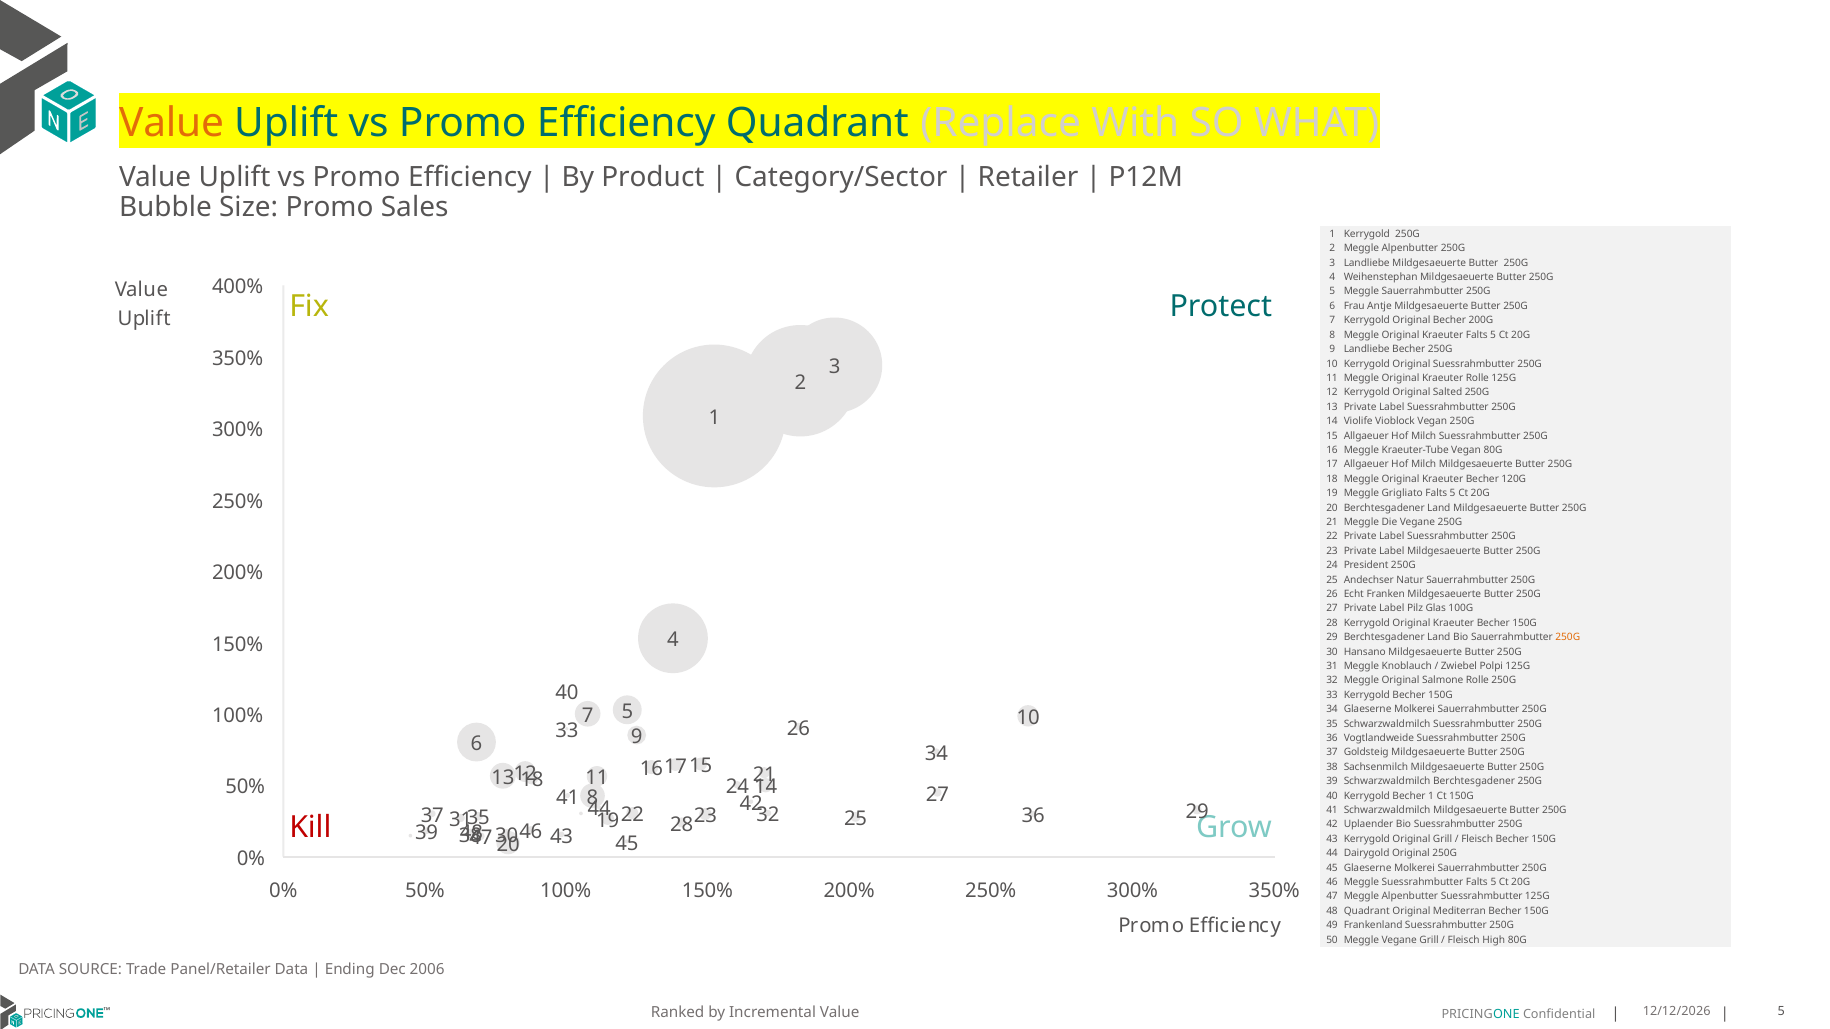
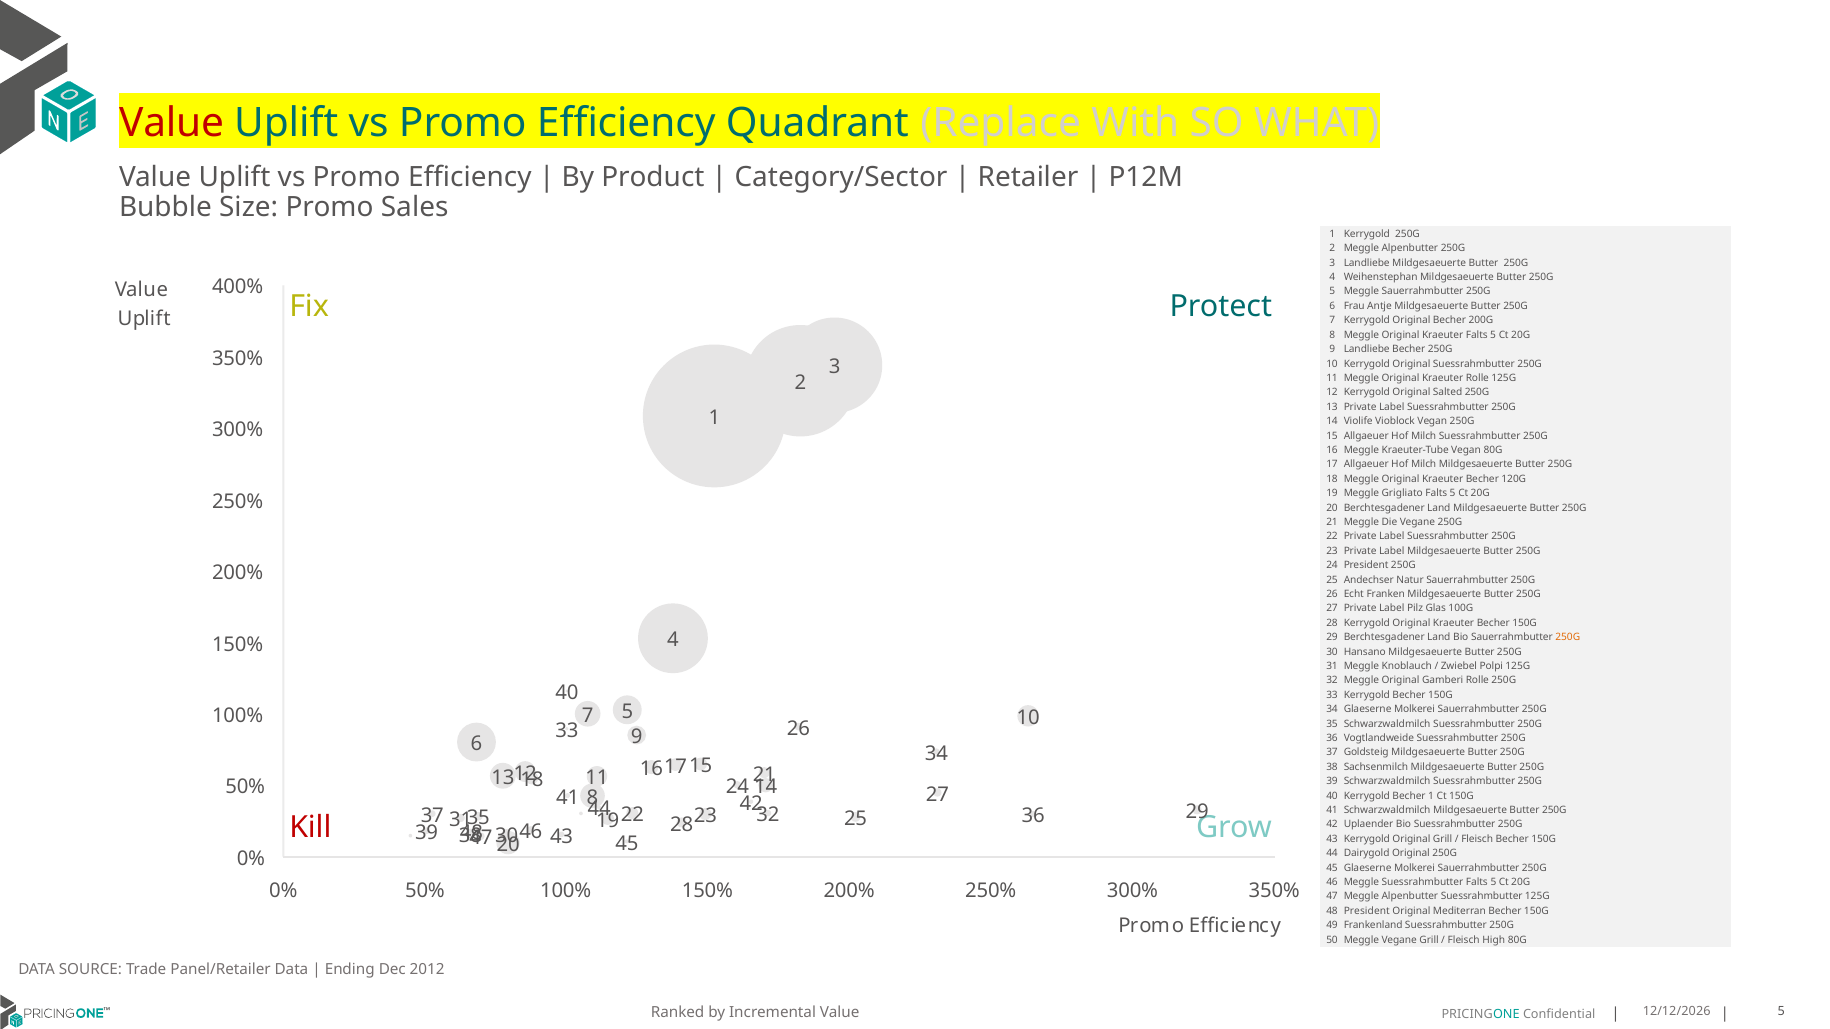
Value colour: orange -> red (172, 123)
Salmone: Salmone -> Gamberi (1443, 681)
39 Schwarzwaldmilch Berchtesgadener: Berchtesgadener -> Suessrahmbutter (1474, 782)
48 Quadrant: Quadrant -> President (1367, 911)
2006: 2006 -> 2012 (427, 970)
